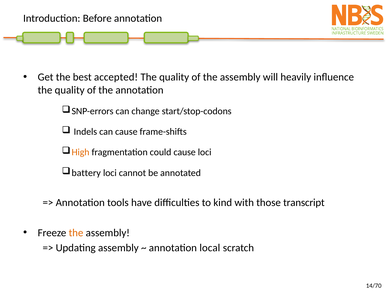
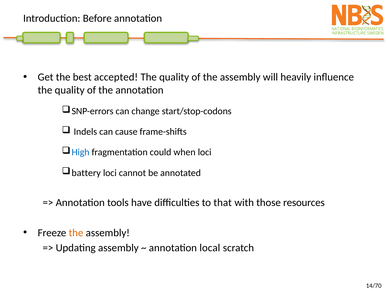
High colour: orange -> blue (81, 152)
could cause: cause -> when (185, 152)
kind: kind -> that (223, 202)
transcript: transcript -> resources (304, 202)
